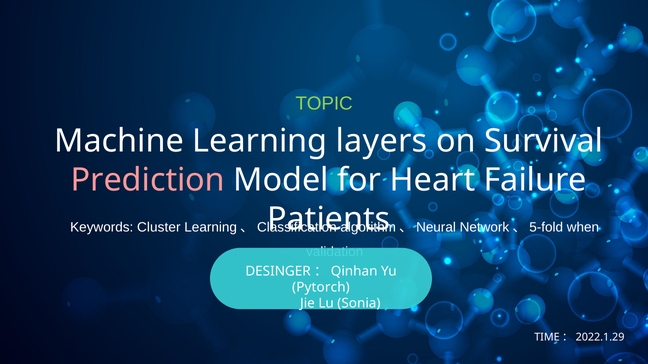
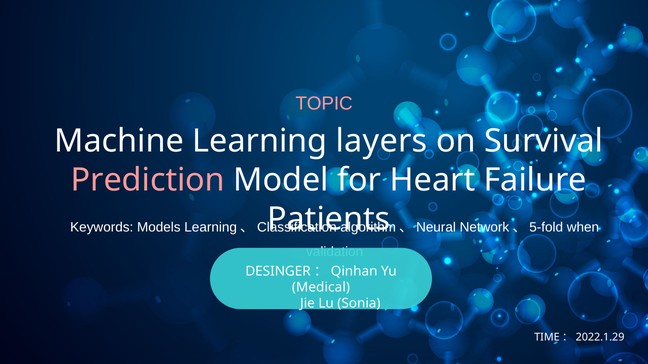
TOPIC colour: light green -> pink (324, 104)
Cluster: Cluster -> Models (159, 228)
Pytorch: Pytorch -> Medical (321, 288)
